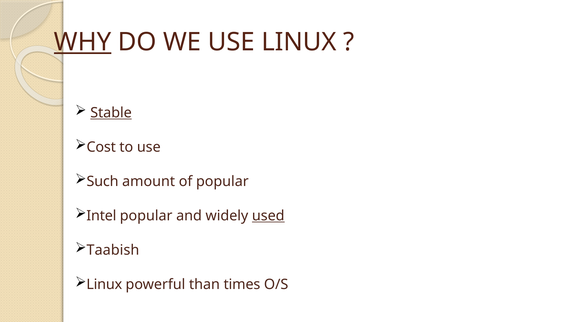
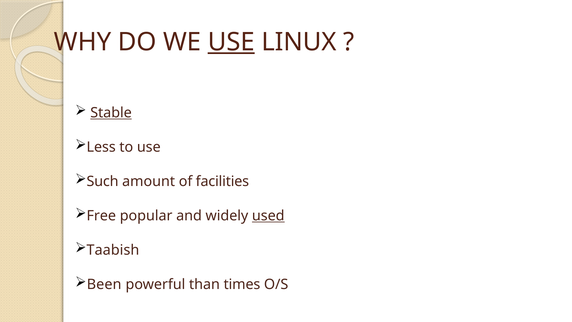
WHY underline: present -> none (83, 42)
USE underline: none -> present (231, 42)
Cost: Cost -> Less (101, 147)
of popular: popular -> facilities (222, 181)
Intel: Intel -> Free (101, 216)
Linux: Linux -> Been (104, 284)
